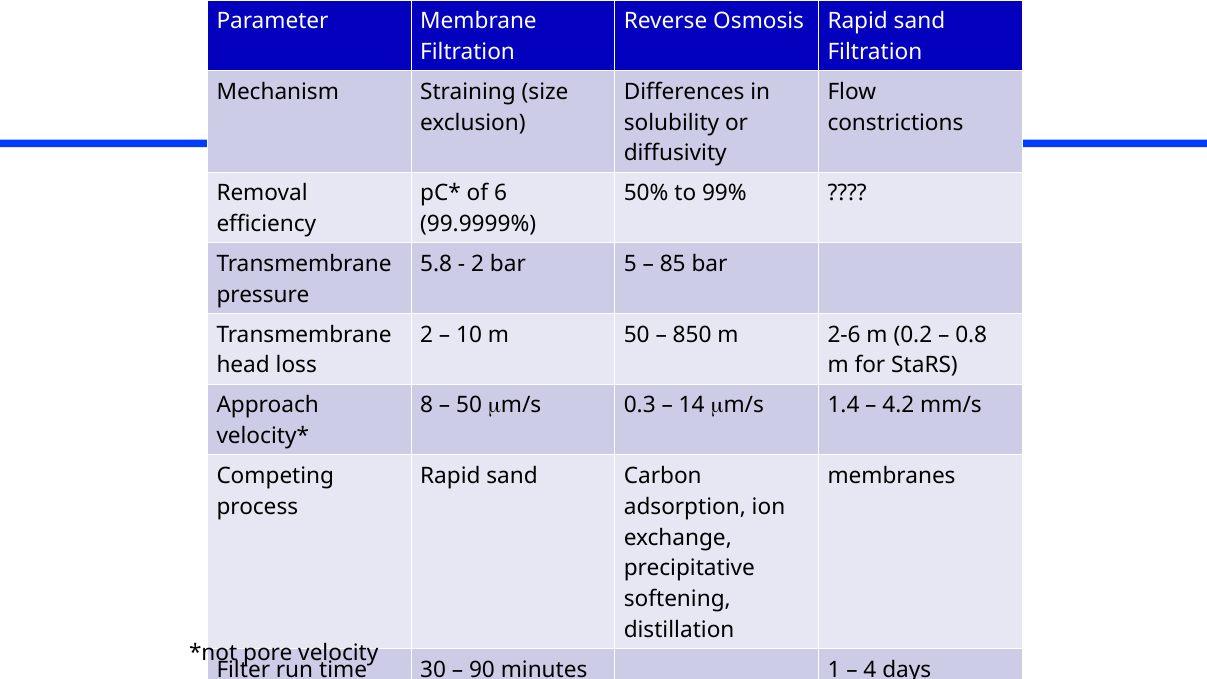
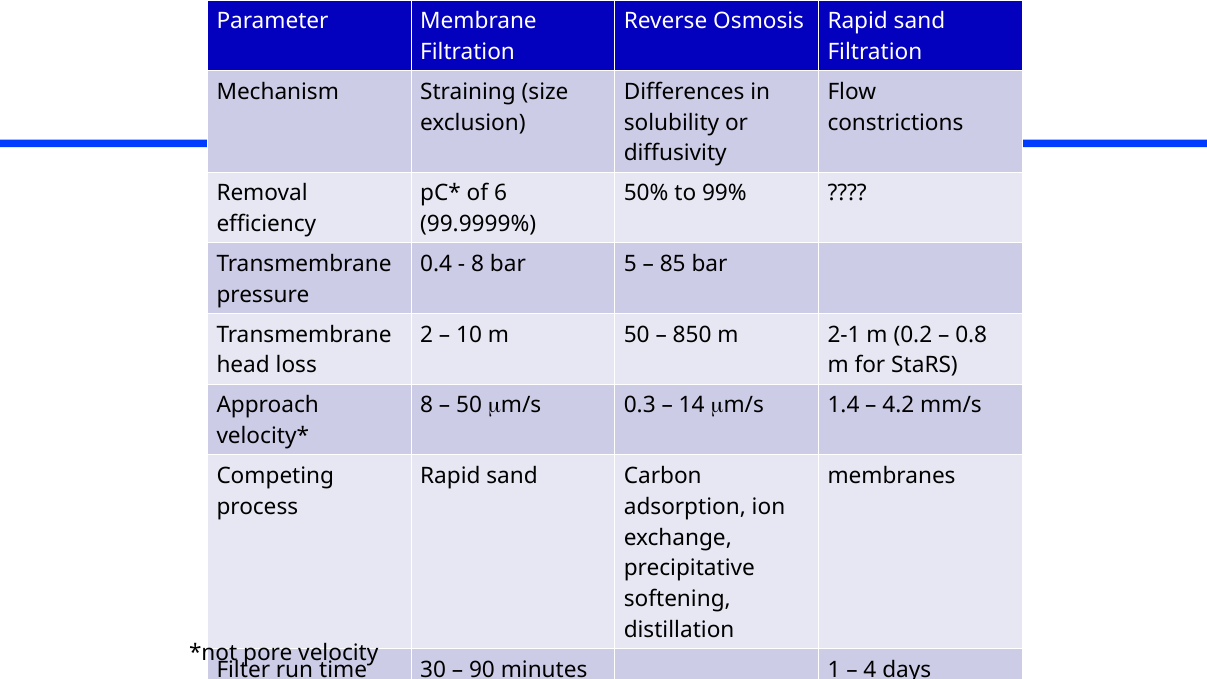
5.8: 5.8 -> 0.4 (436, 264)
2: 2 -> 8 (478, 264)
2-6: 2-6 -> 2-1 (844, 335)
